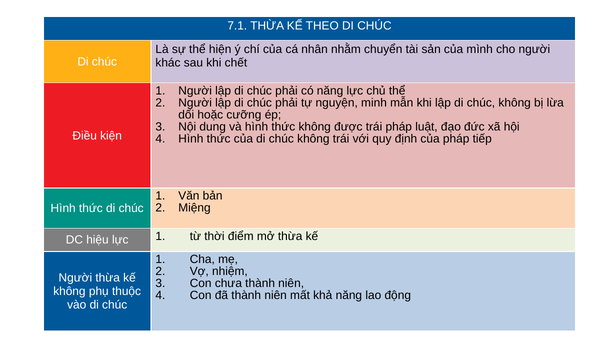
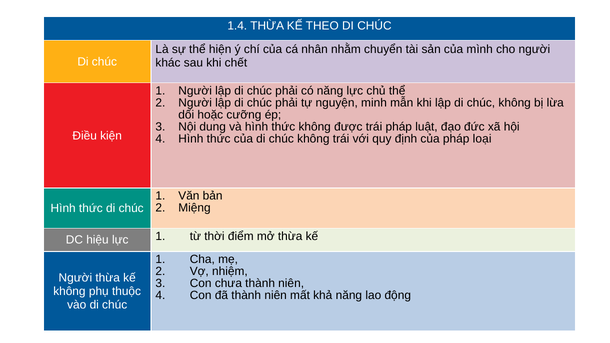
7.1: 7.1 -> 1.4 (237, 26)
tiếp: tiếp -> loại (482, 139)
